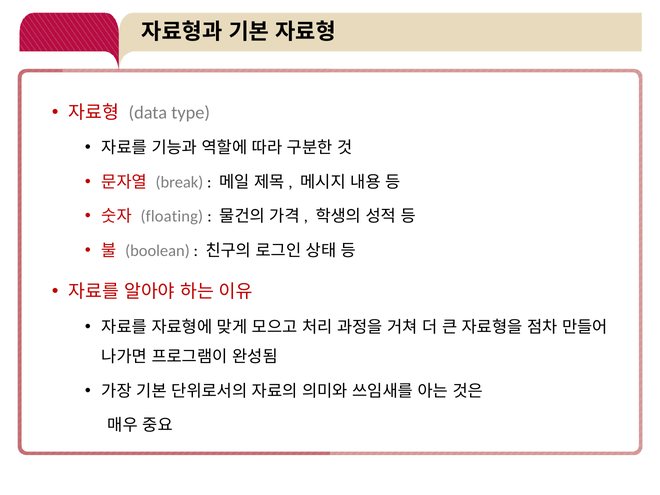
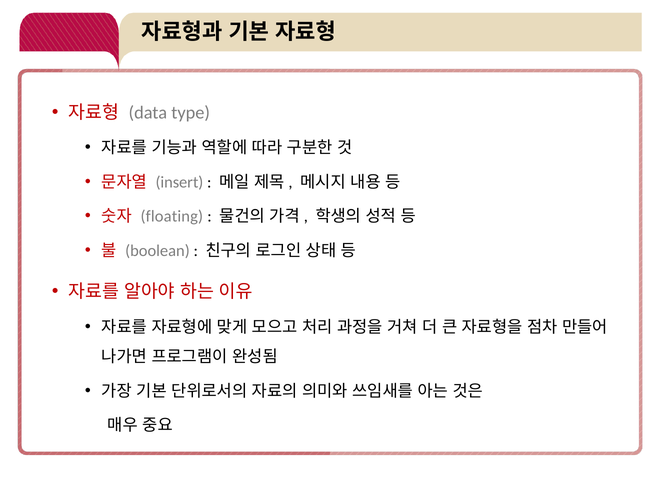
break: break -> insert (179, 182)
